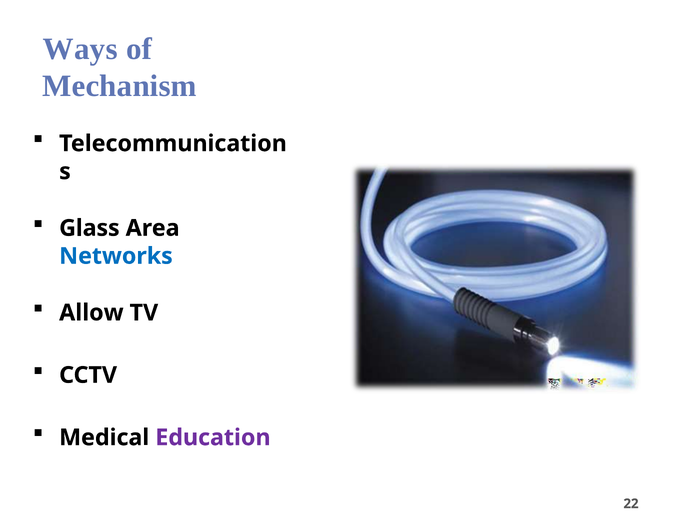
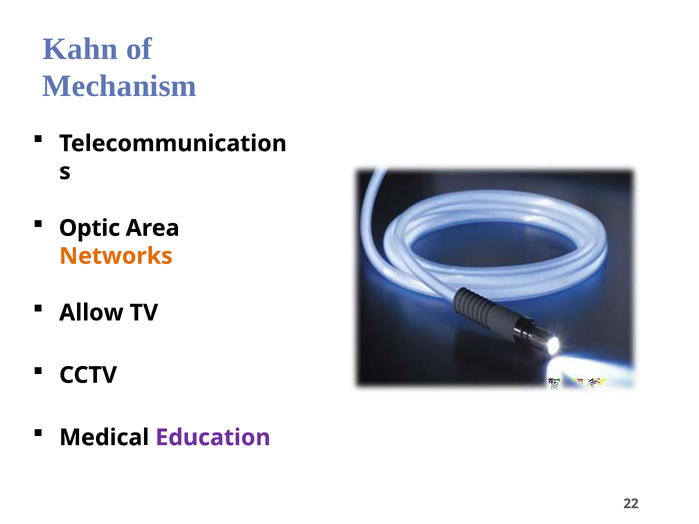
Ways: Ways -> Kahn (80, 49)
Glass: Glass -> Optic (89, 228)
Networks colour: blue -> orange (116, 256)
